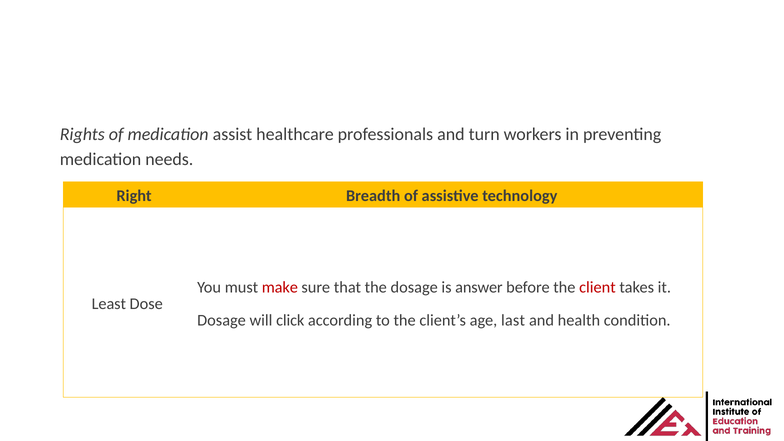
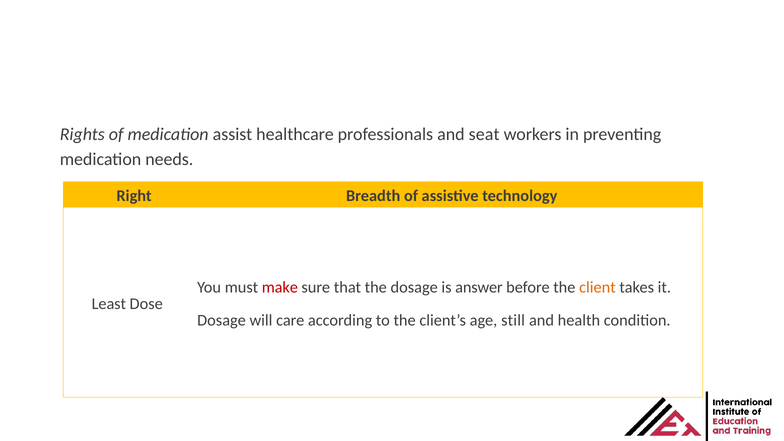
turn: turn -> seat (484, 135)
client colour: red -> orange (597, 288)
click: click -> care (290, 320)
last: last -> still (513, 320)
